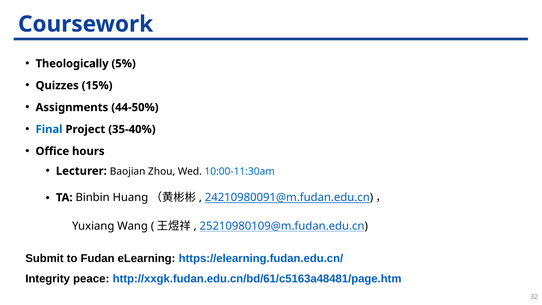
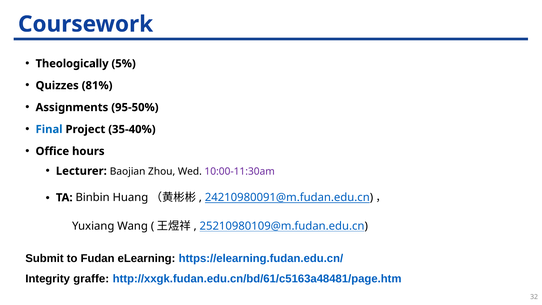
15%: 15% -> 81% (97, 85)
44-50%: 44-50% -> 95-50% (135, 107)
10:00-11:30am colour: blue -> purple (240, 171)
peace: peace -> graffe (91, 279)
